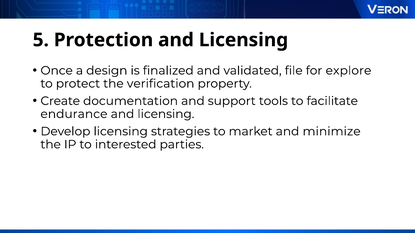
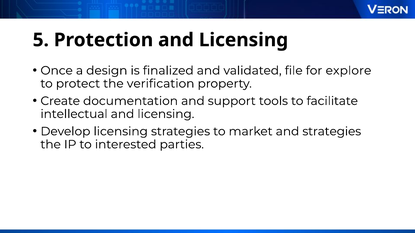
endurance: endurance -> intellectual (74, 114)
and minimize: minimize -> strategies (332, 132)
